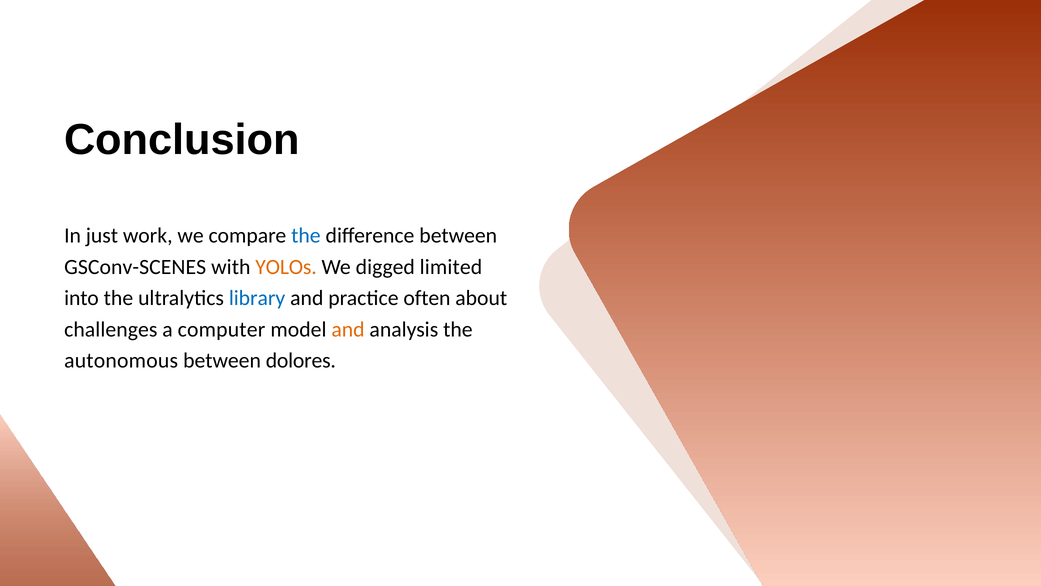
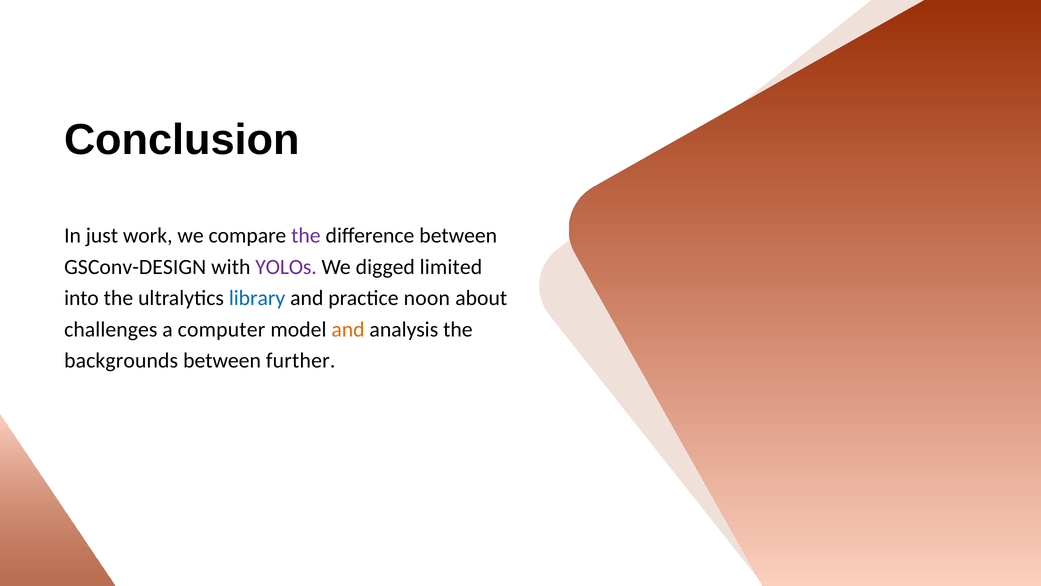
the colour: blue -> purple (306, 235)
GSConv-SCENES: GSConv-SCENES -> GSConv-DESIGN (135, 267)
YOLOs colour: orange -> purple (286, 267)
often: often -> noon (427, 298)
autonomous: autonomous -> backgrounds (121, 360)
dolores: dolores -> further (301, 360)
